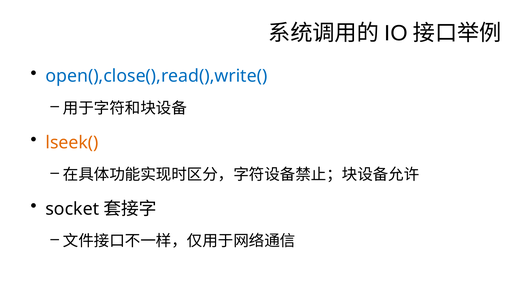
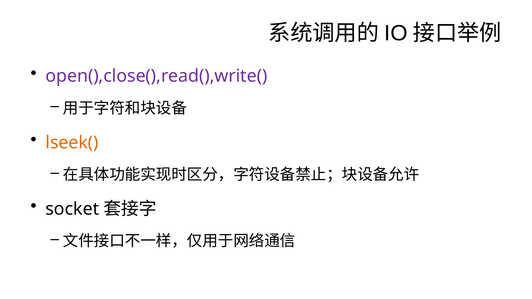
open(),close(),read(),write( colour: blue -> purple (156, 76)
